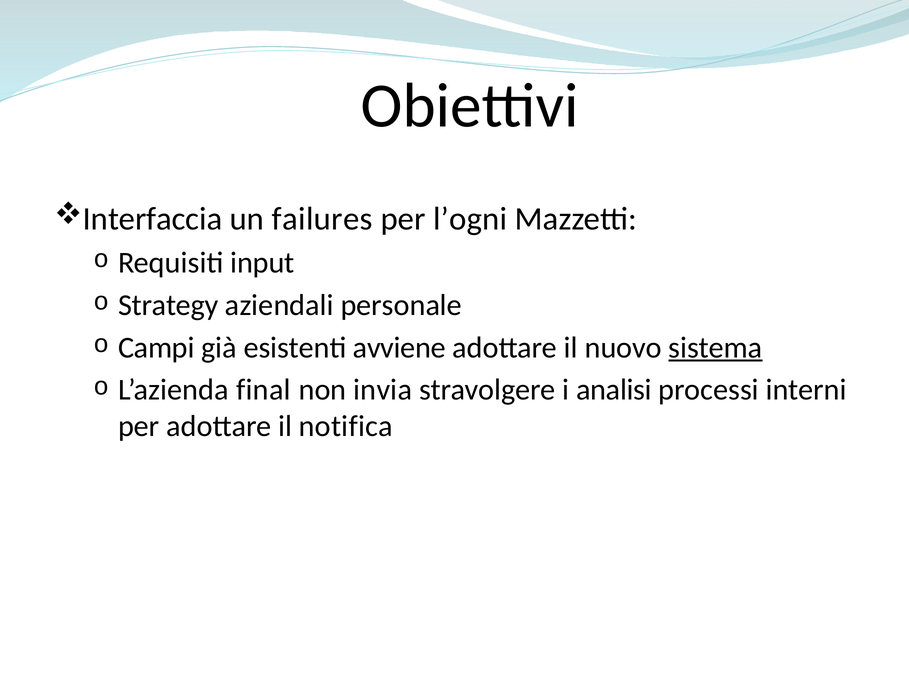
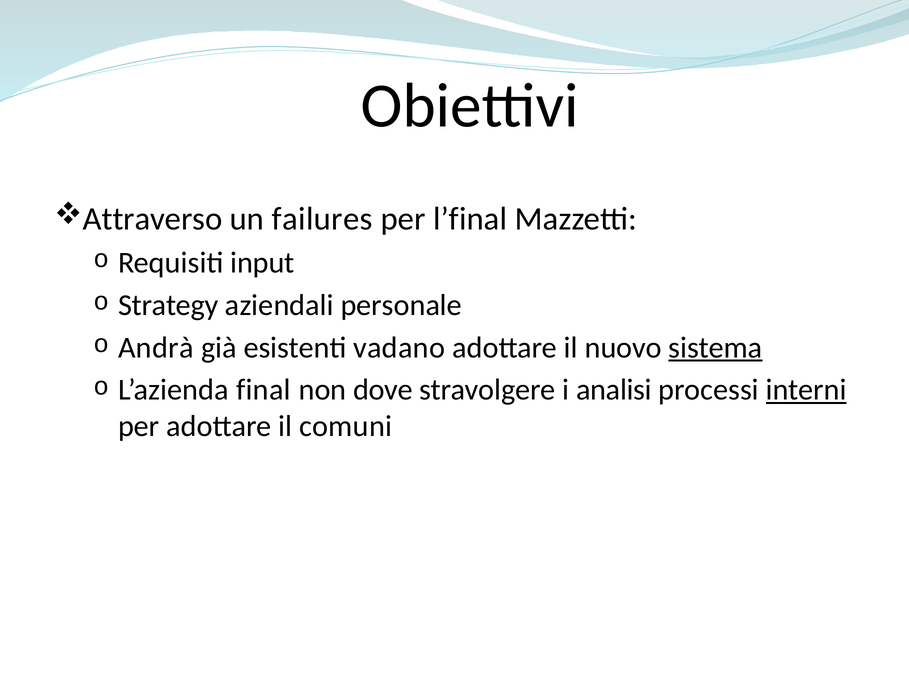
Interfaccia: Interfaccia -> Attraverso (153, 219)
l’ogni: l’ogni -> l’final (470, 219)
Campi: Campi -> Andrà (156, 347)
avviene: avviene -> vadano (399, 347)
invia: invia -> dove (383, 390)
interni underline: none -> present (806, 390)
notifica: notifica -> comuni (346, 426)
